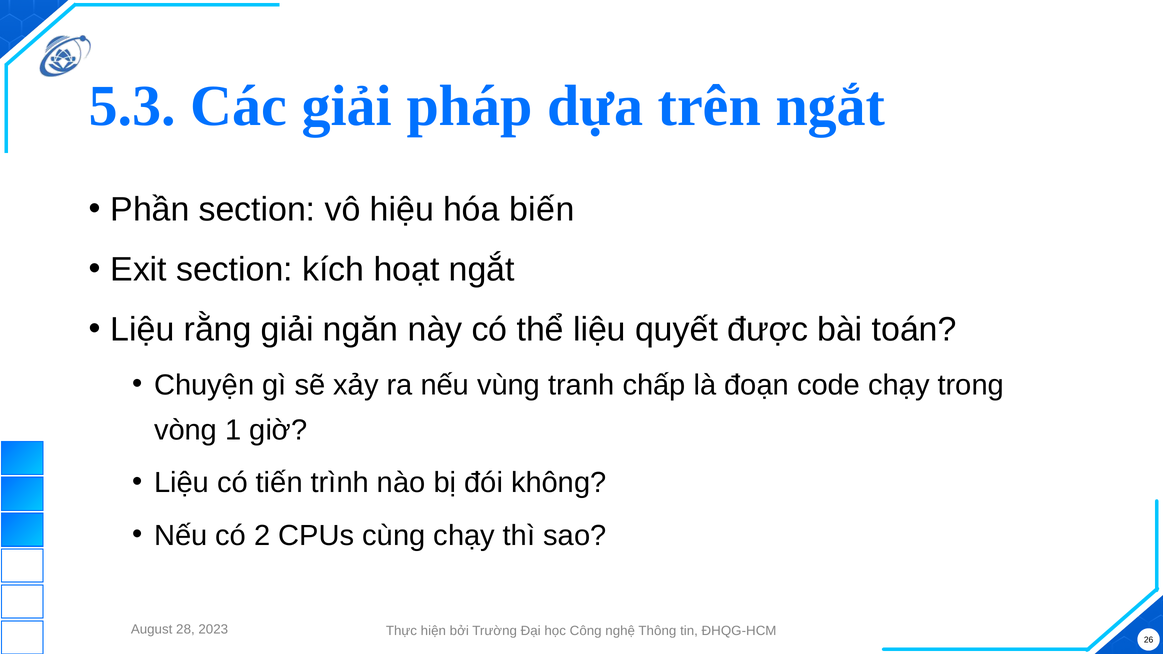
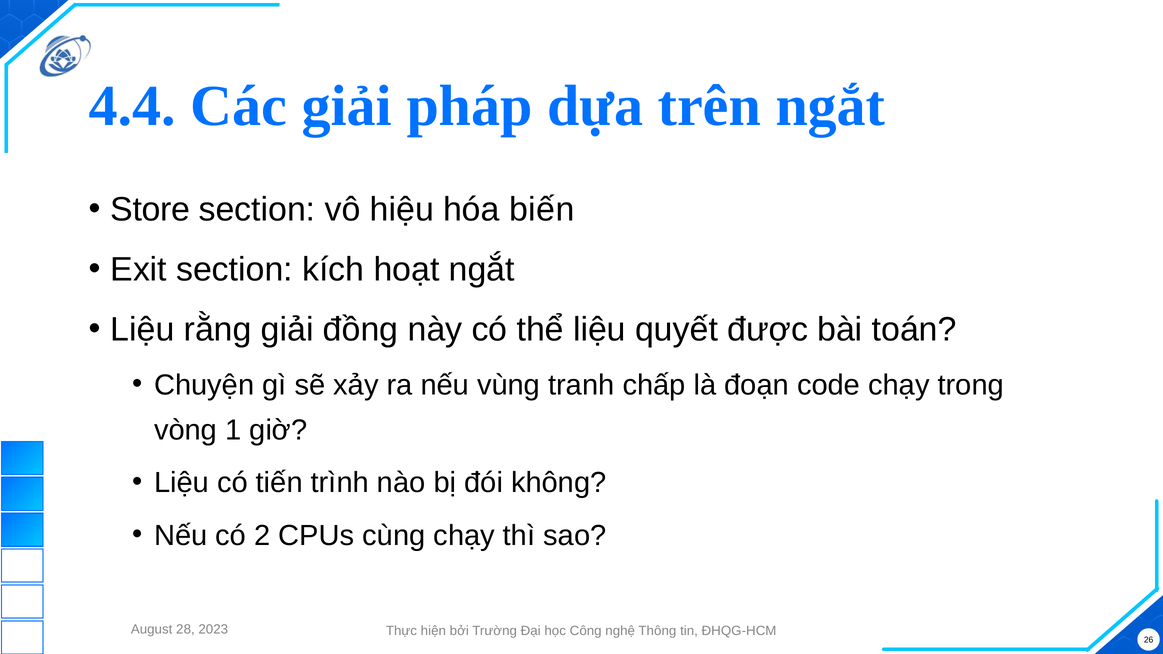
5.3: 5.3 -> 4.4 (132, 106)
Phần: Phần -> Store (150, 210)
ngăn: ngăn -> đồng (361, 330)
